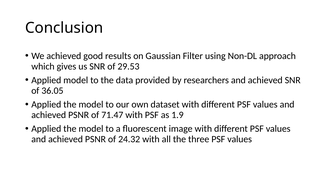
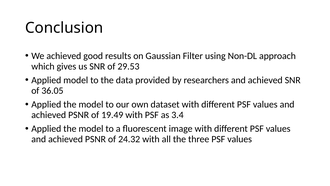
71.47: 71.47 -> 19.49 (112, 115)
1.9: 1.9 -> 3.4 (178, 115)
